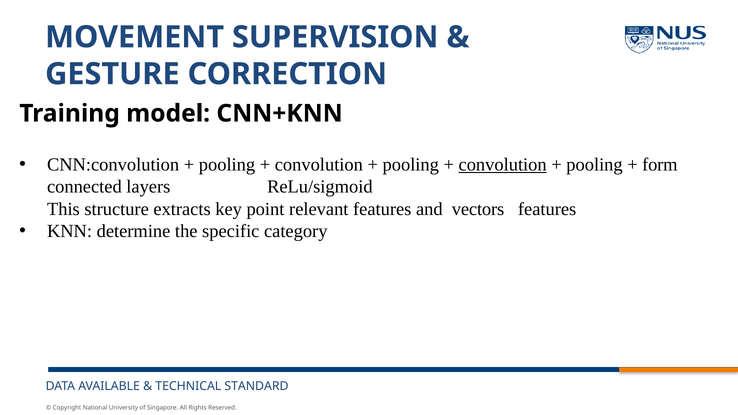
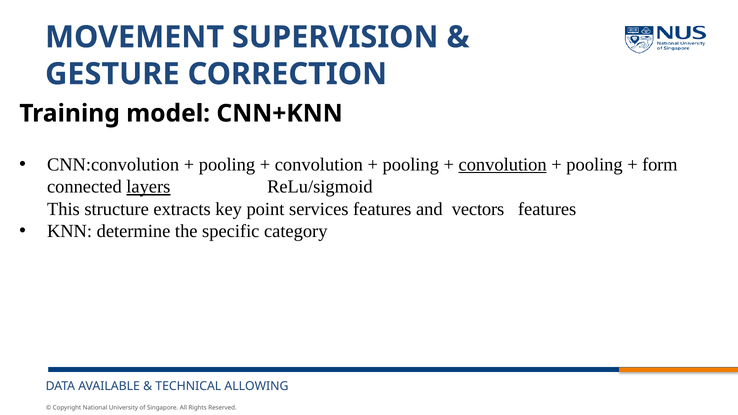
layers underline: none -> present (148, 187)
relevant: relevant -> services (319, 209)
STANDARD: STANDARD -> ALLOWING (256, 386)
